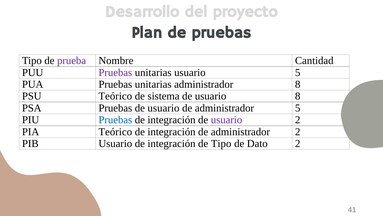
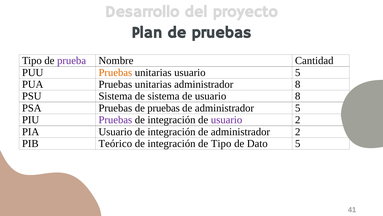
Pruebas colour: purple -> orange (115, 72)
PSU Teórico: Teórico -> Sistema (115, 96)
Pruebas de usuario: usuario -> pruebas (164, 108)
Pruebas colour: blue -> purple (115, 120)
PIA Teórico: Teórico -> Usuario (115, 131)
PIB Usuario: Usuario -> Teórico (115, 143)
Dato 2: 2 -> 5 (298, 143)
